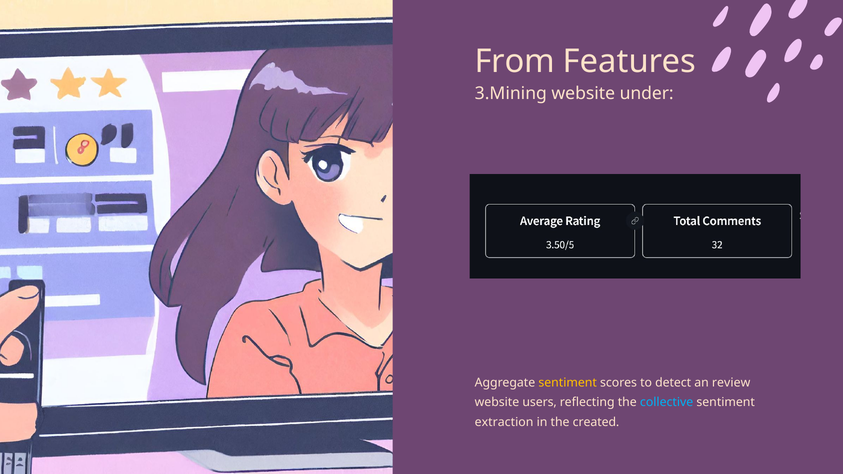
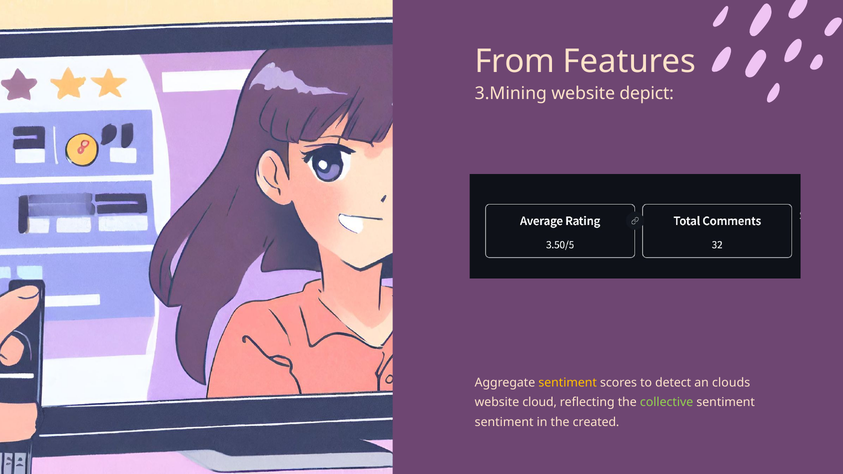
under: under -> depict (647, 94)
review: review -> clouds (731, 383)
users: users -> cloud (540, 403)
collective colour: light blue -> light green (667, 403)
extraction: extraction -> sentiment (504, 422)
